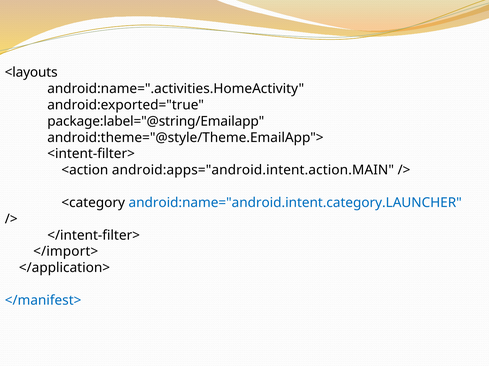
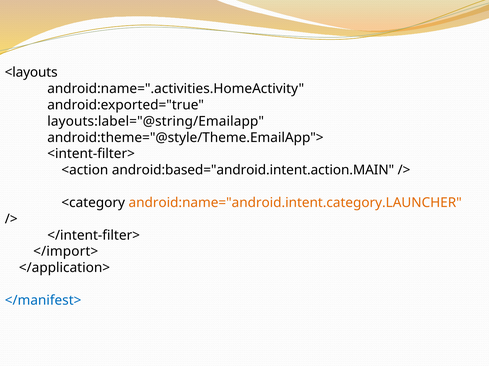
package:label="@string/Emailapp: package:label="@string/Emailapp -> layouts:label="@string/Emailapp (156, 122)
android:apps="android.intent.action.MAIN: android:apps="android.intent.action.MAIN -> android:based="android.intent.action.MAIN (253, 170)
android:name="android.intent.category.LAUNCHER colour: blue -> orange (295, 203)
